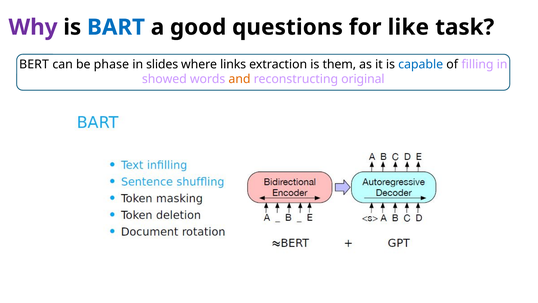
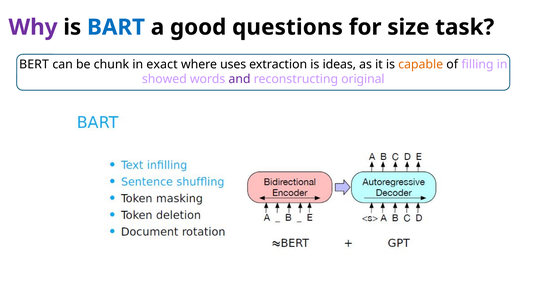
like: like -> size (408, 27)
phase: phase -> chunk (111, 64)
slides: slides -> exact (162, 64)
links: links -> uses (233, 64)
them: them -> ideas (339, 64)
capable colour: blue -> orange (421, 64)
and colour: orange -> purple (240, 79)
